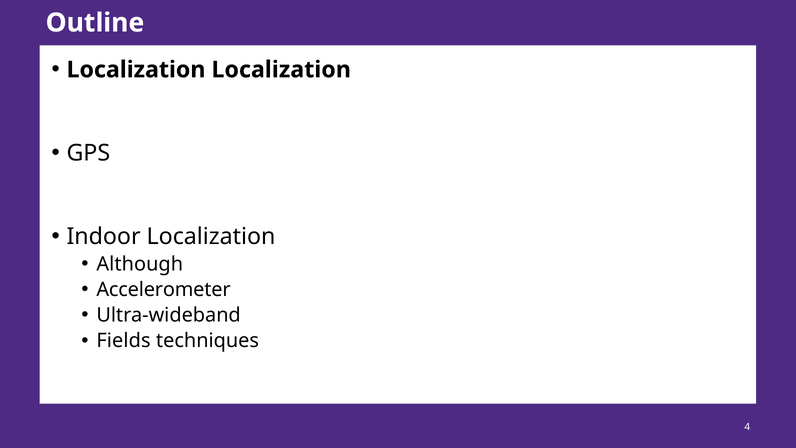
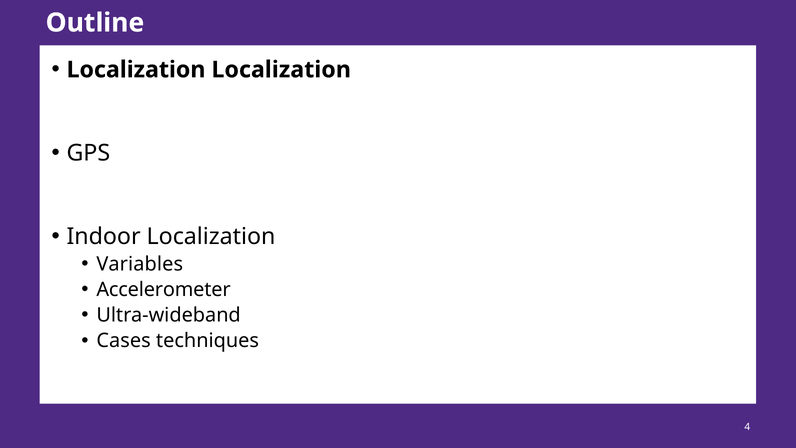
Although: Although -> Variables (140, 264)
Fields: Fields -> Cases (124, 341)
